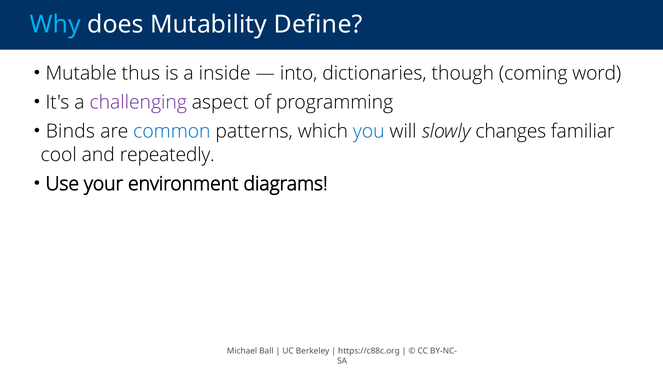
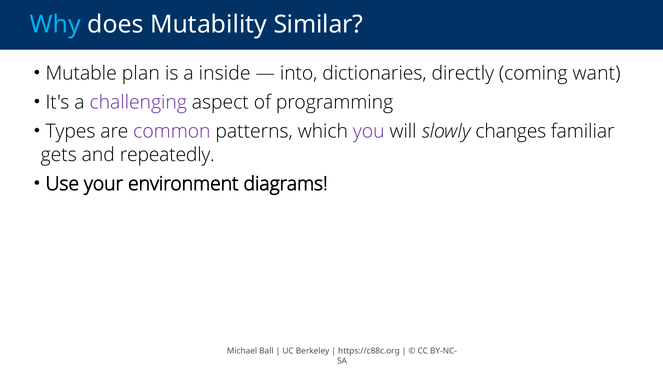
Define: Define -> Similar (318, 25)
thus: thus -> plan (141, 73)
though: though -> directly (463, 73)
word: word -> want (597, 73)
Binds: Binds -> Types (70, 131)
common colour: blue -> purple (172, 131)
you colour: blue -> purple (369, 131)
cool: cool -> gets (59, 155)
